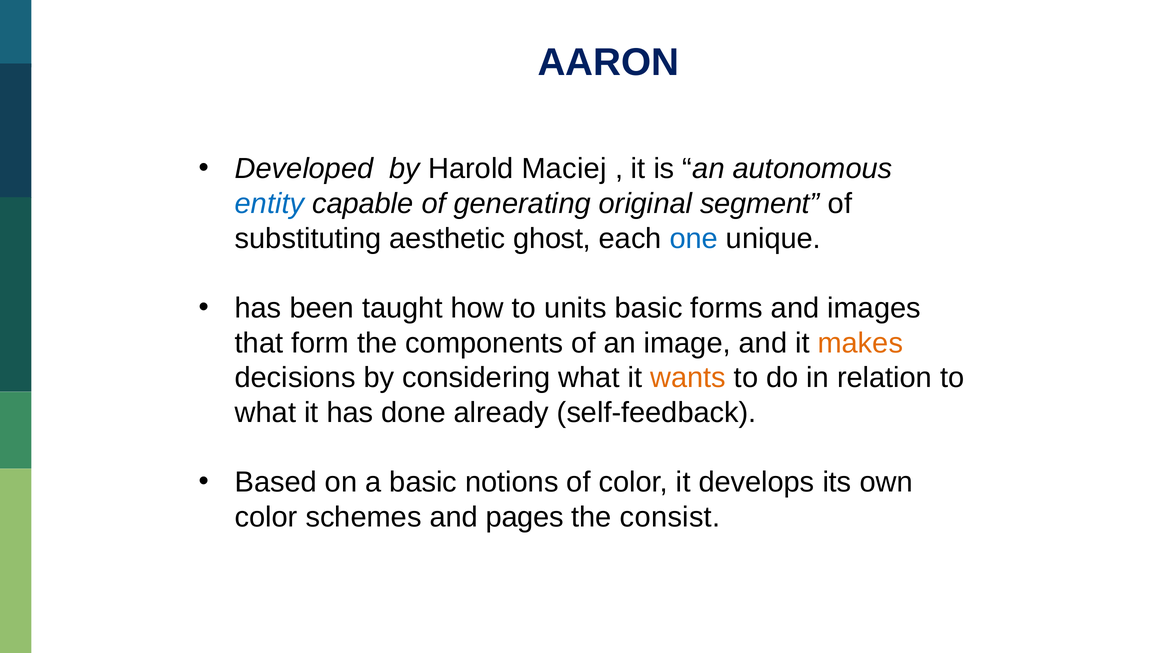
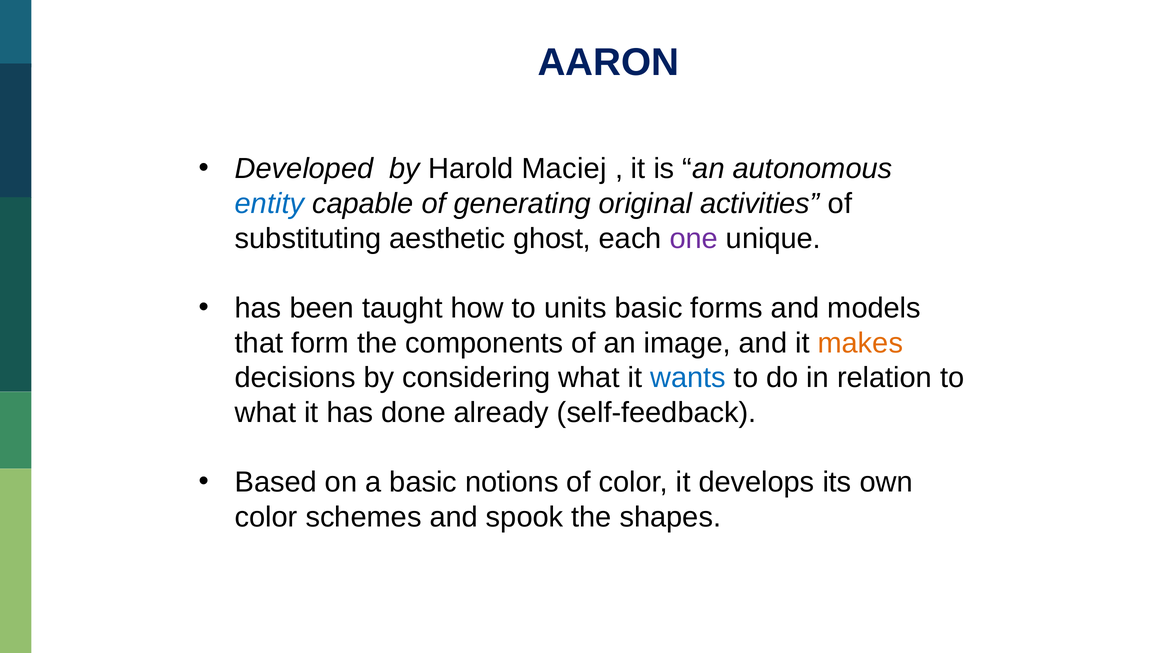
segment: segment -> activities (760, 203)
one colour: blue -> purple (694, 238)
images: images -> models (874, 308)
wants colour: orange -> blue (688, 377)
pages: pages -> spook (525, 517)
consist: consist -> shapes (670, 517)
